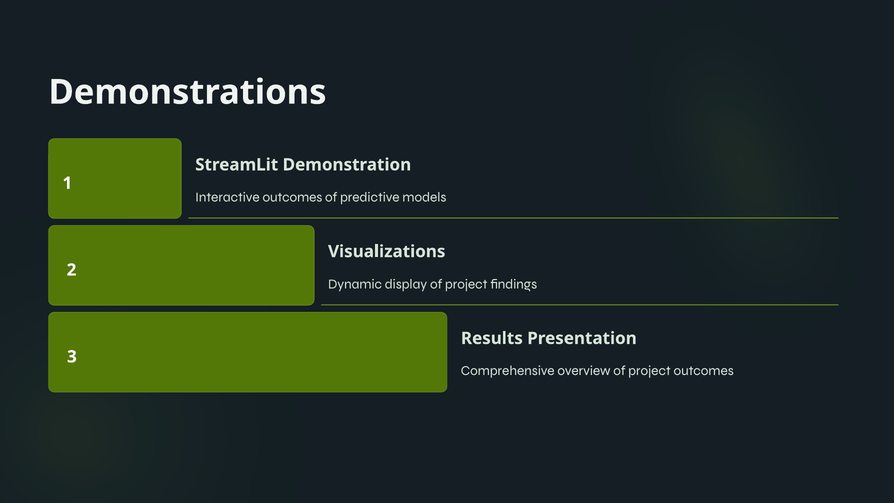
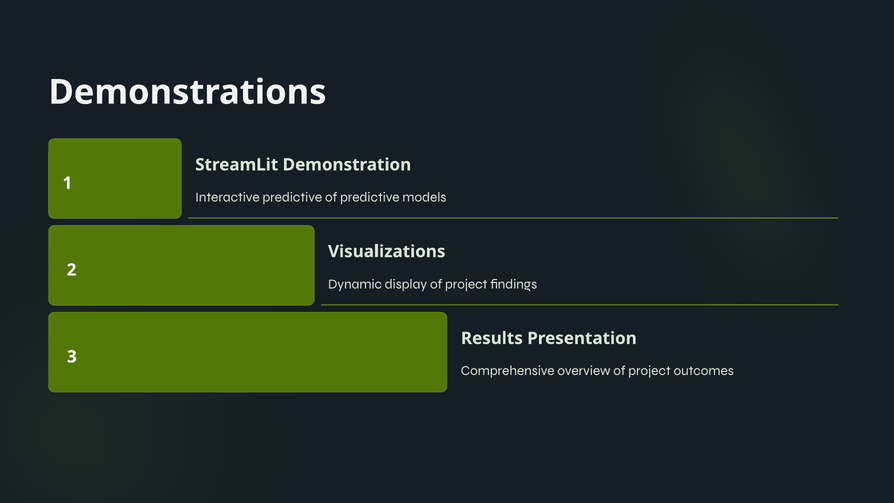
Interactive outcomes: outcomes -> predictive (292, 197)
